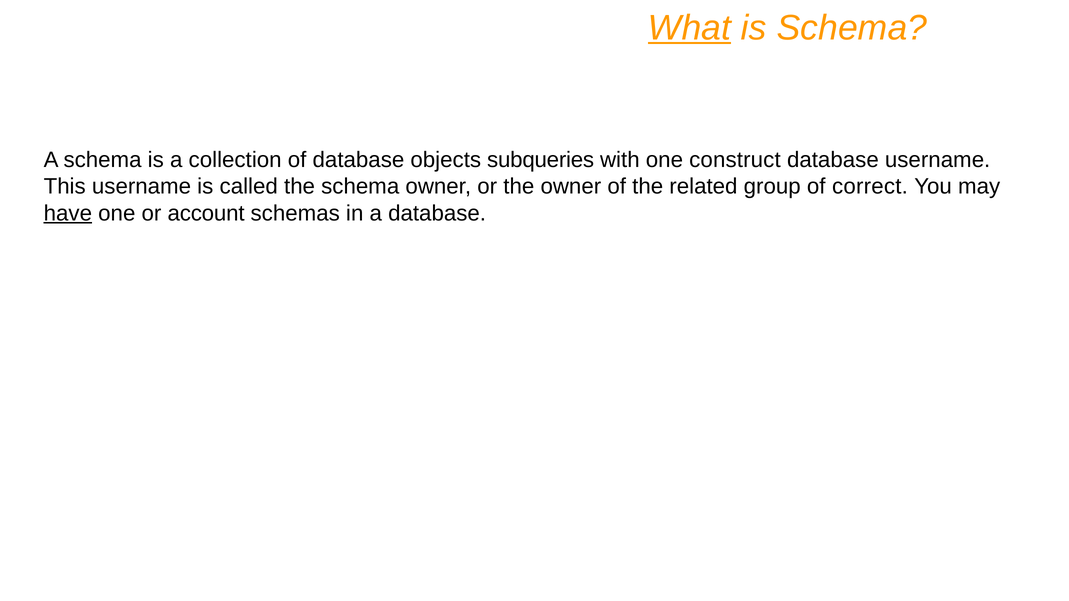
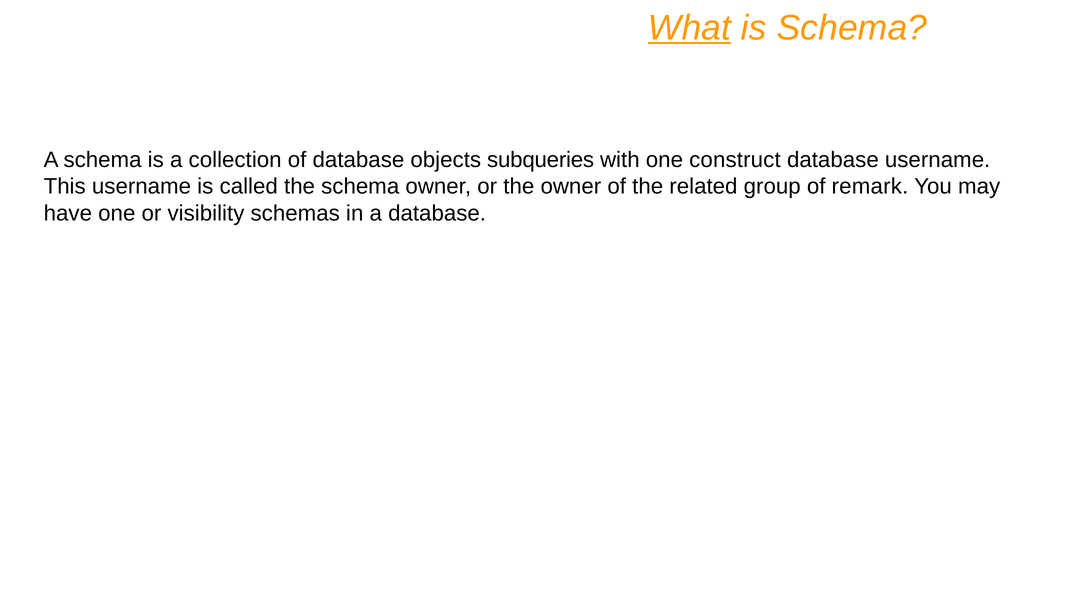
correct: correct -> remark (870, 187)
have underline: present -> none (68, 213)
account: account -> visibility (206, 213)
